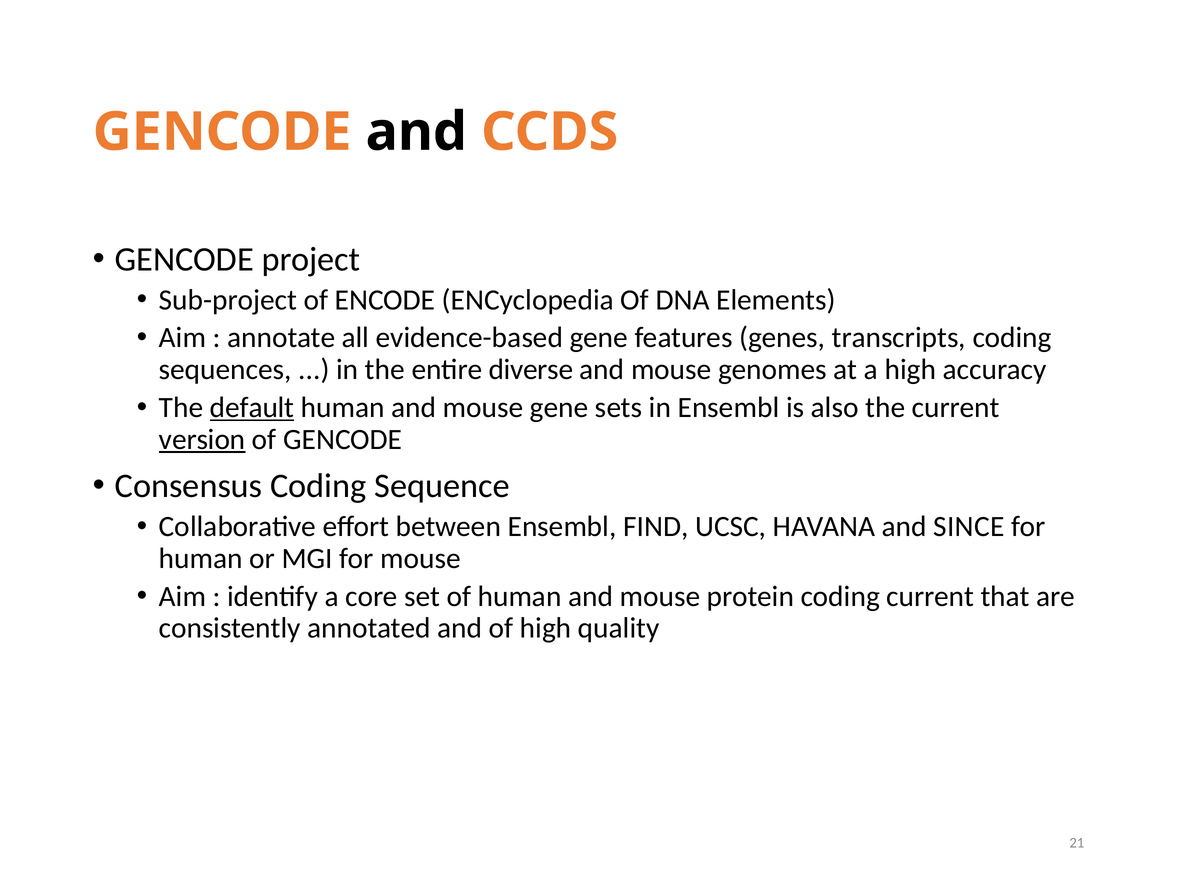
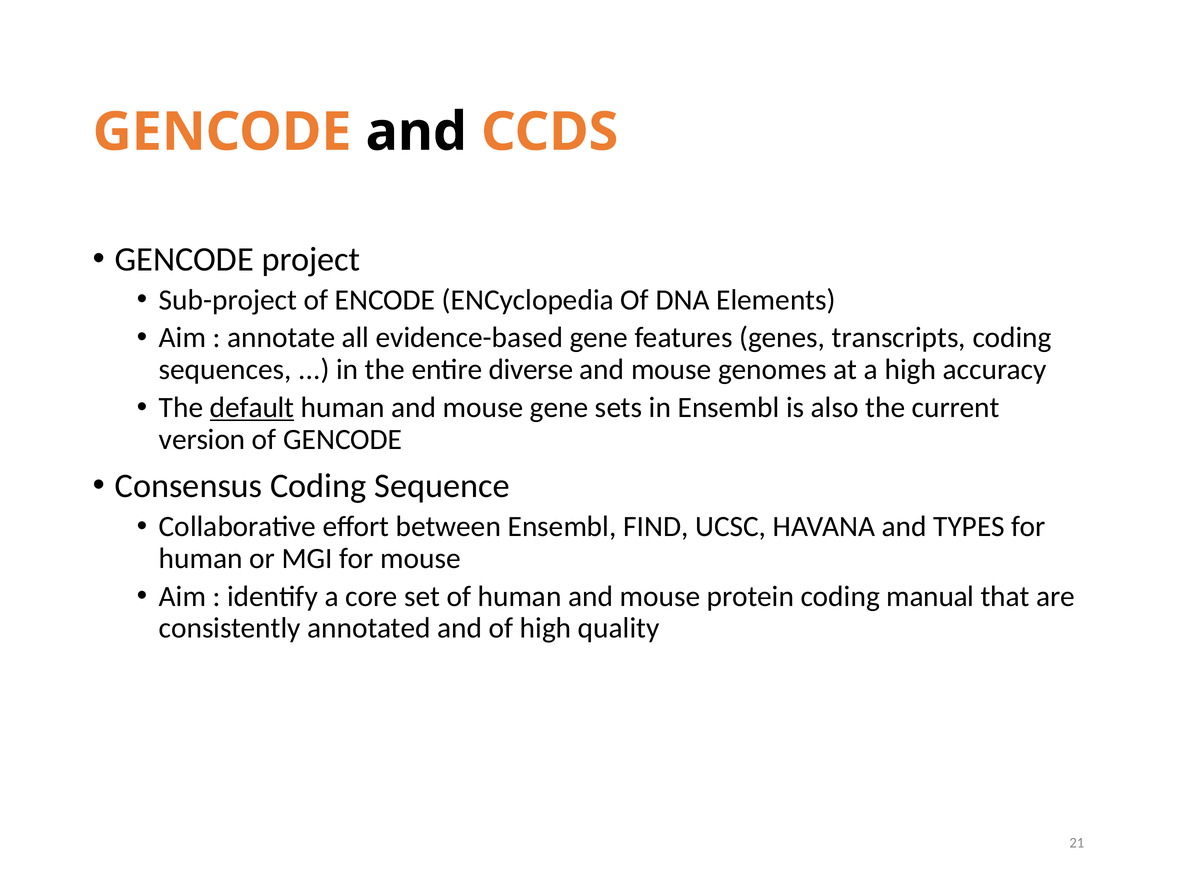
version underline: present -> none (202, 439)
SINCE: SINCE -> TYPES (969, 526)
coding current: current -> manual (930, 596)
